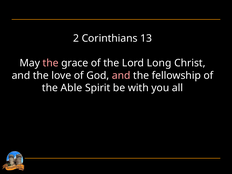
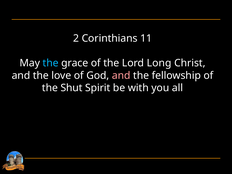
13: 13 -> 11 (146, 38)
the colour: pink -> light blue (51, 63)
Able: Able -> Shut (71, 88)
